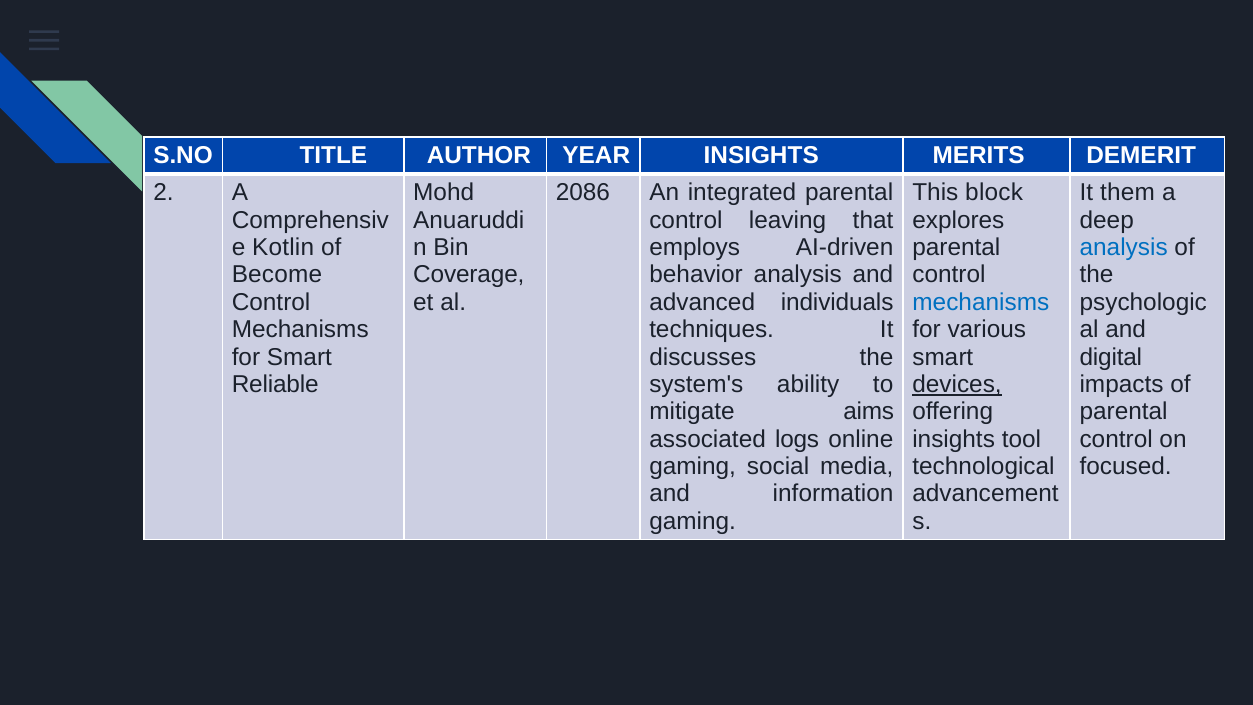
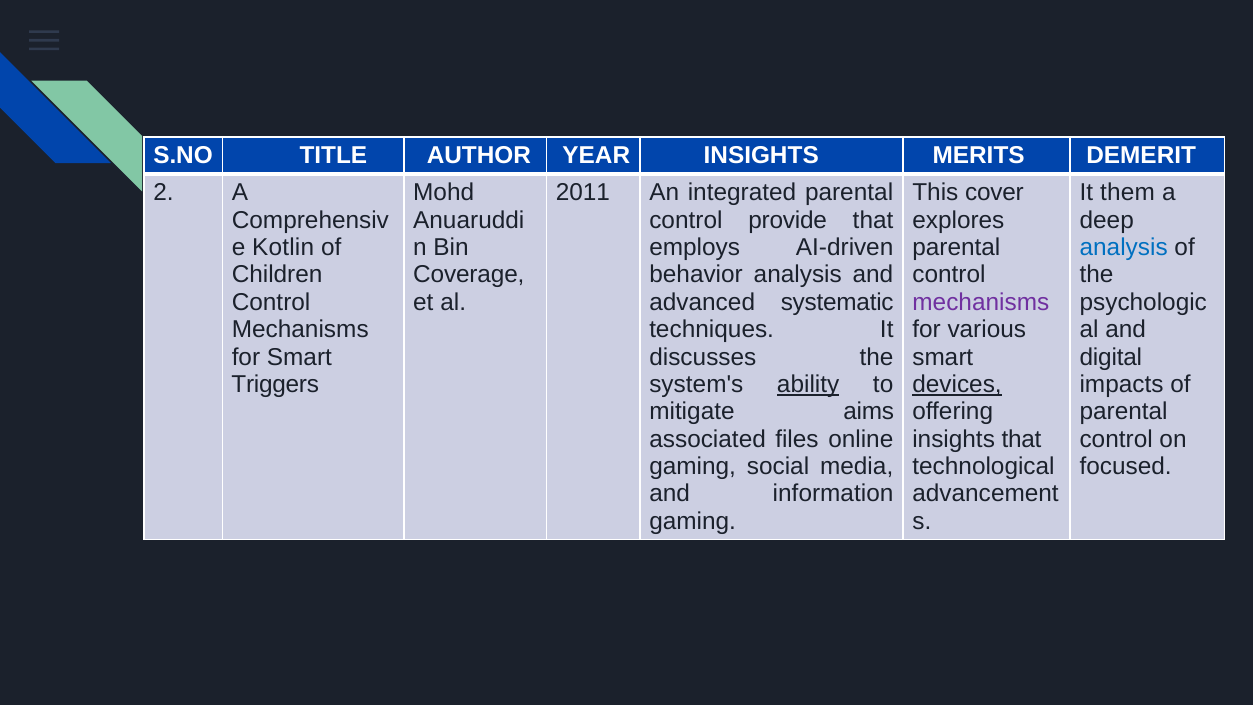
2086: 2086 -> 2011 (583, 193)
block: block -> cover (994, 193)
leaving: leaving -> provide (788, 220)
Become: Become -> Children (277, 275)
individuals: individuals -> systematic (837, 302)
mechanisms colour: blue -> purple (981, 302)
Reliable: Reliable -> Triggers (275, 384)
ability underline: none -> present (808, 384)
logs: logs -> files (797, 439)
insights tool: tool -> that (1022, 439)
